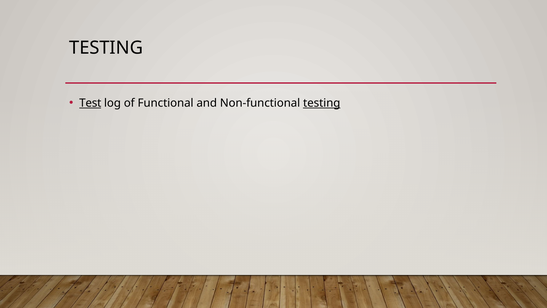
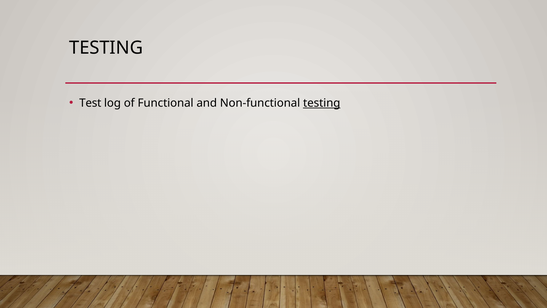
Test underline: present -> none (90, 103)
